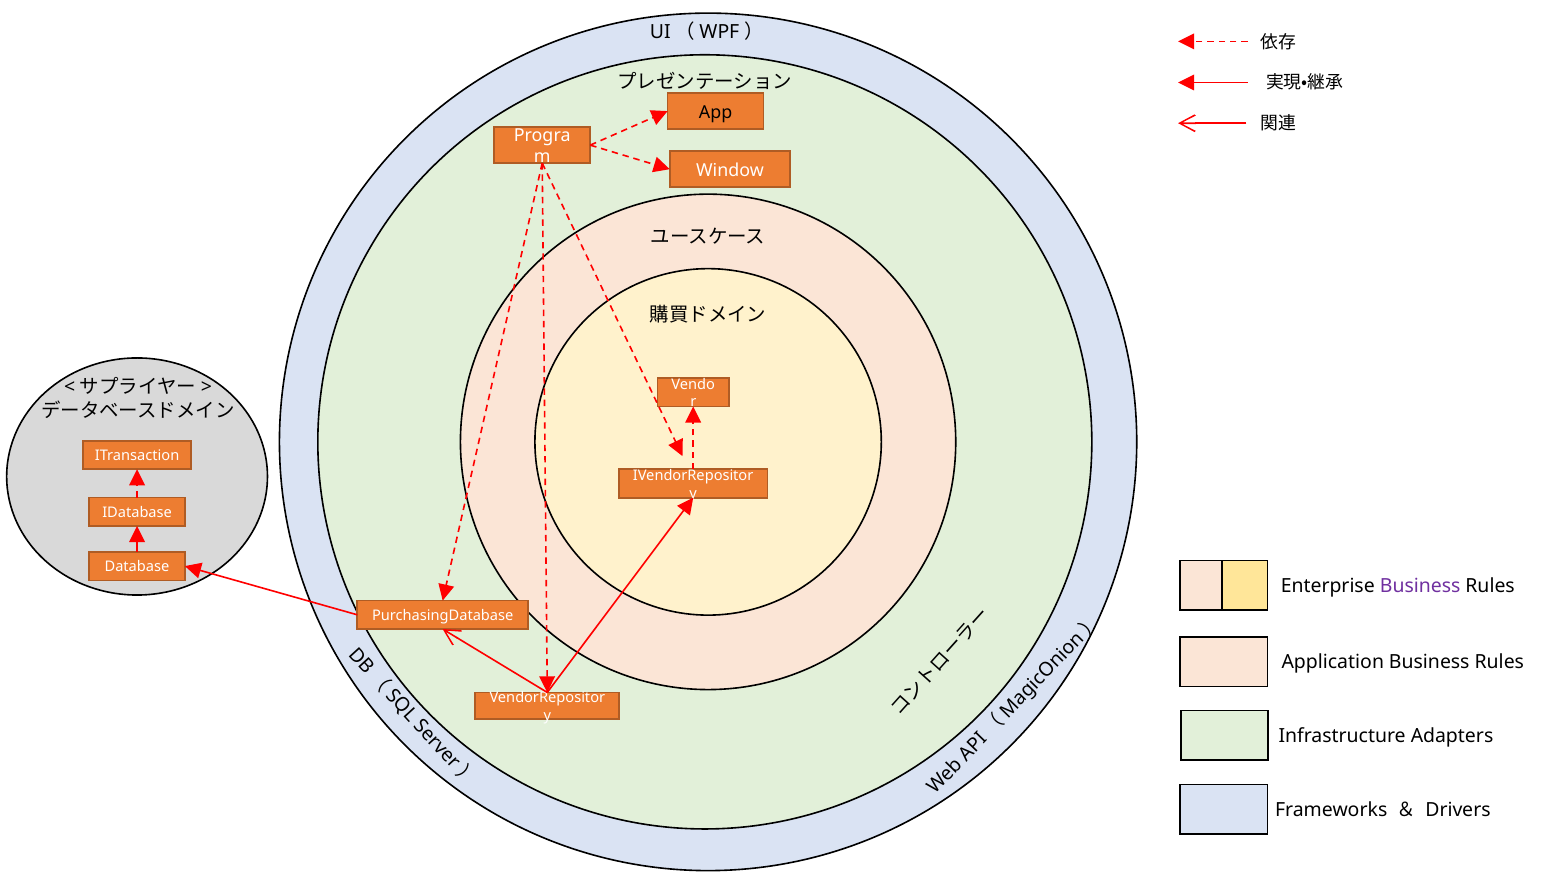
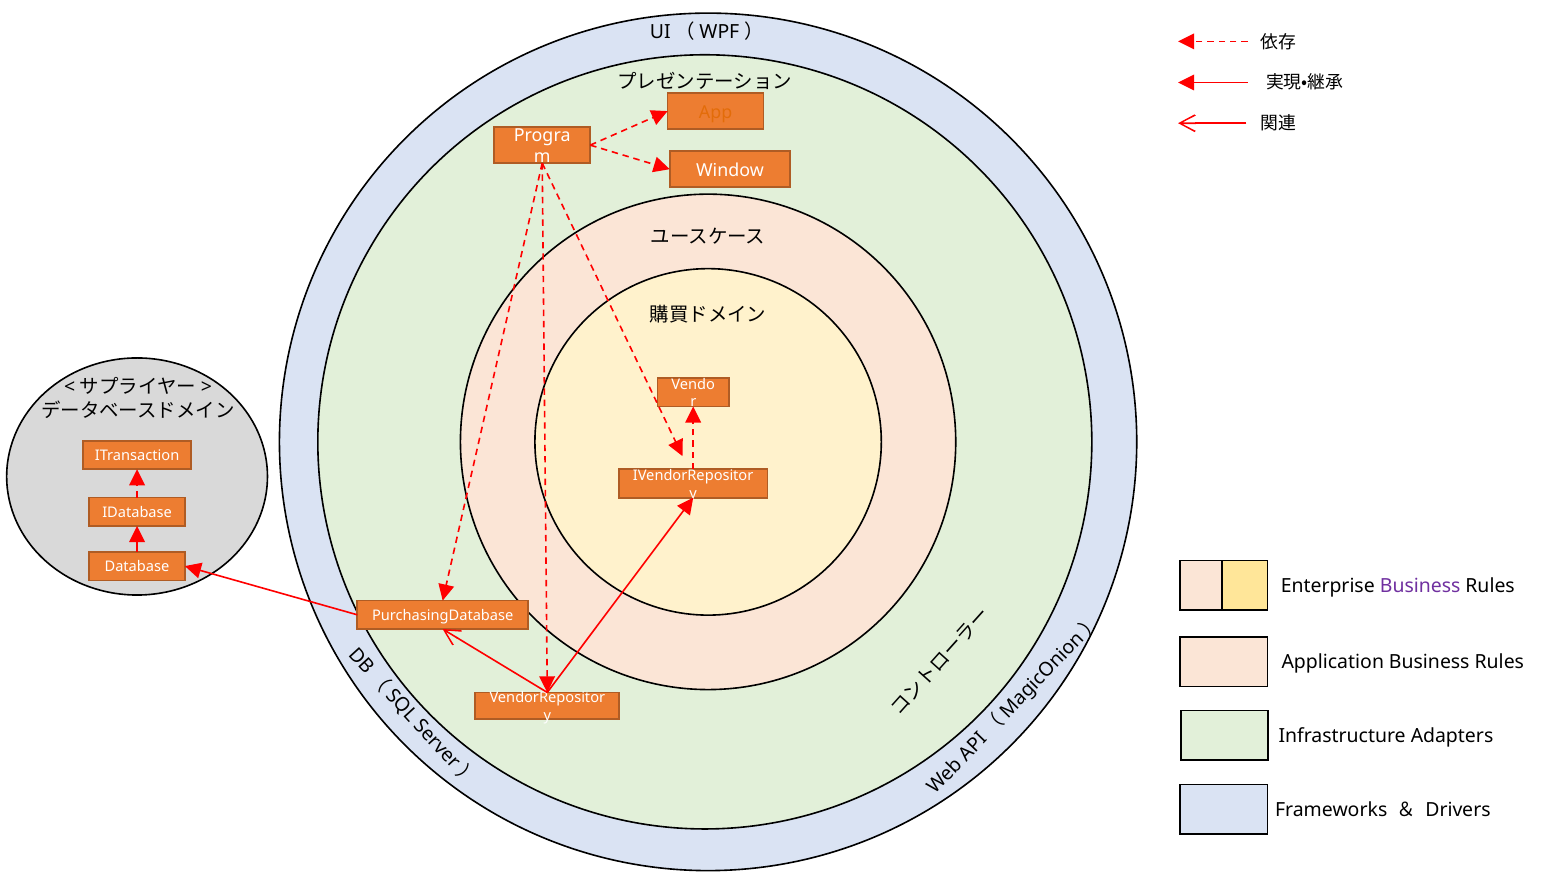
App colour: black -> orange (716, 112)
